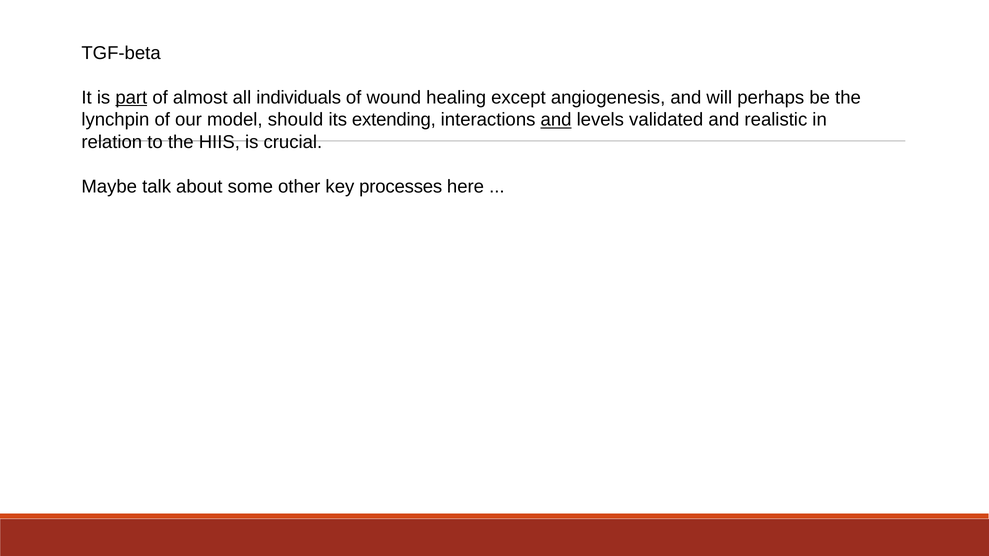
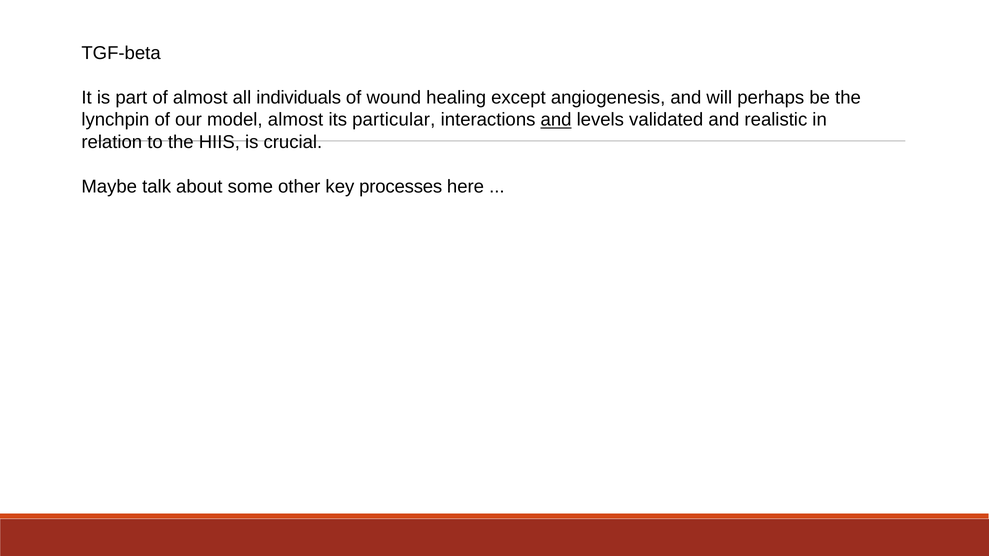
part underline: present -> none (131, 98)
model should: should -> almost (296, 120)
extending: extending -> particular (394, 120)
